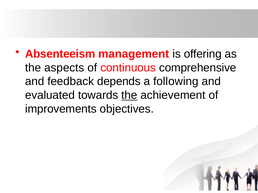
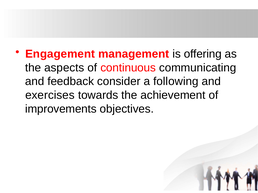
Absenteeism: Absenteeism -> Engagement (60, 54)
comprehensive: comprehensive -> communicating (198, 68)
depends: depends -> consider (119, 82)
evaluated: evaluated -> exercises (50, 95)
the underline: present -> none (129, 95)
